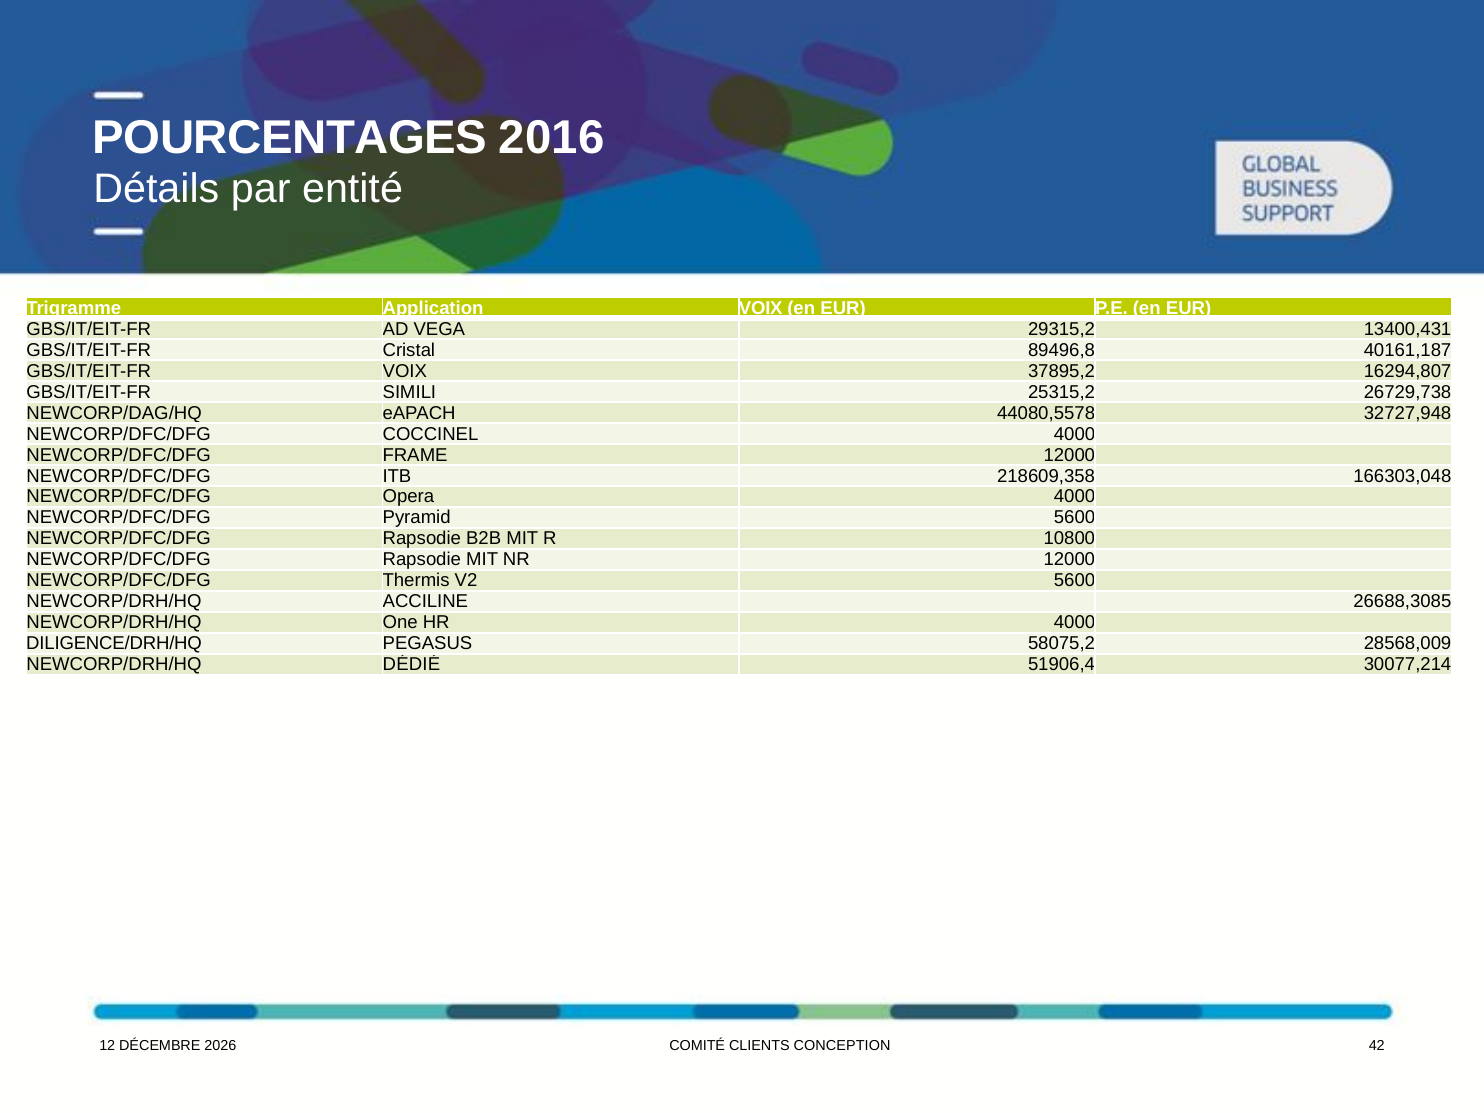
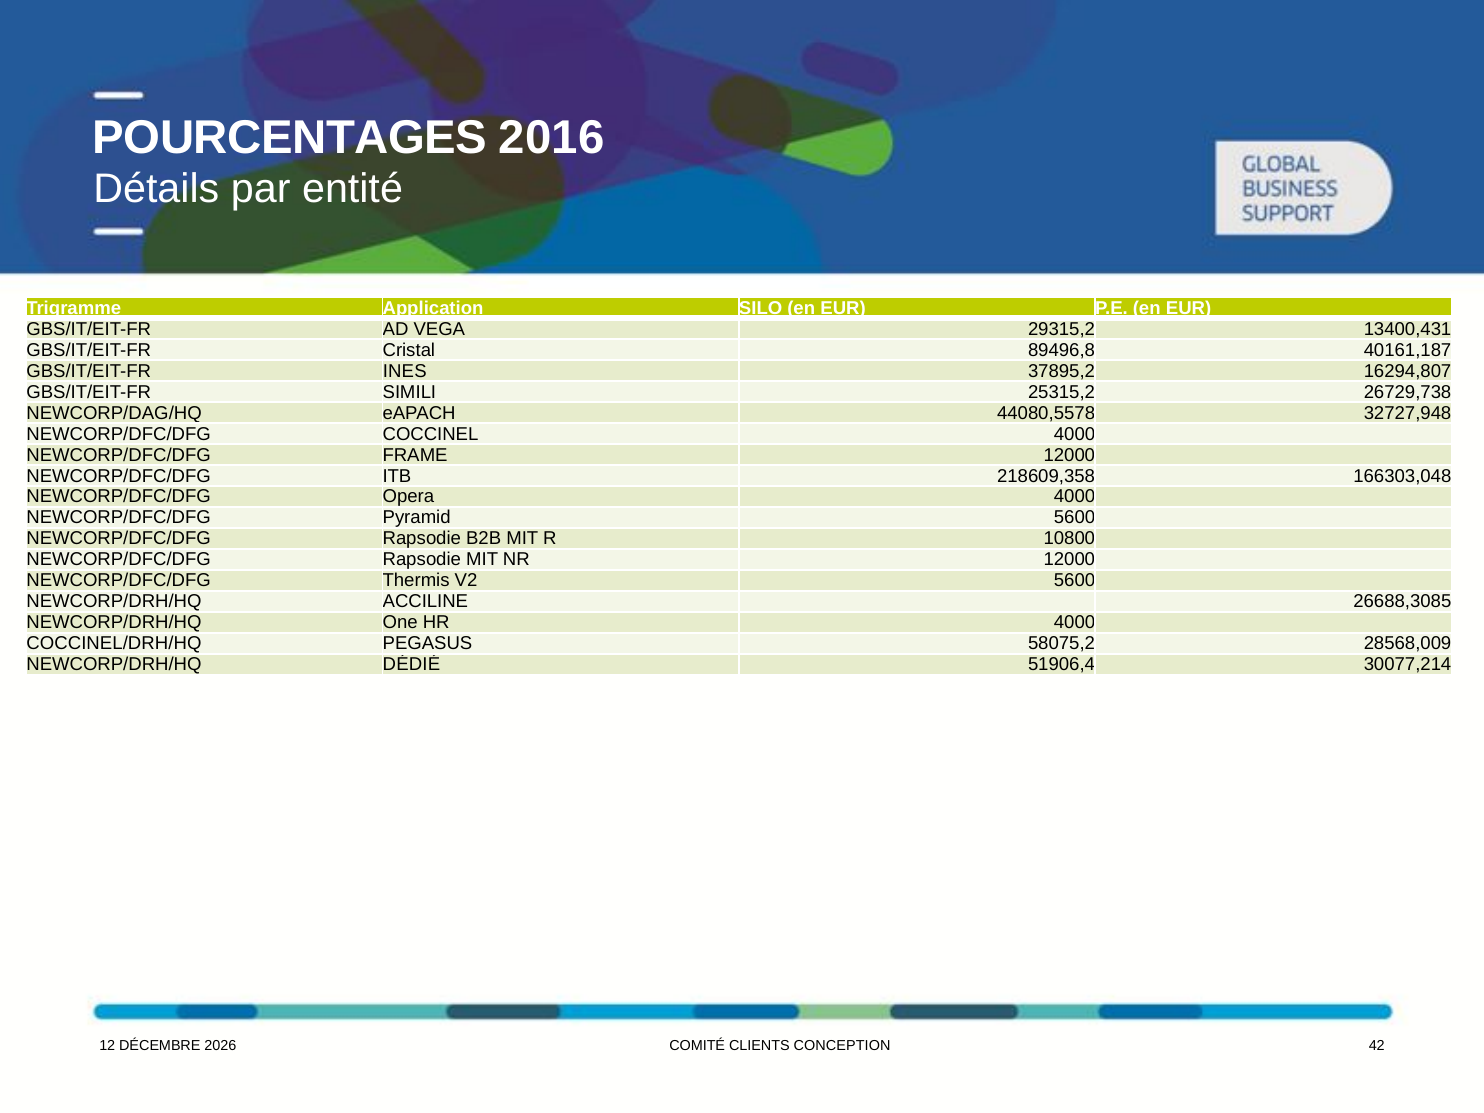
Application VOIX: VOIX -> SILO (761, 308)
GBS/IT/EIT-FR VOIX: VOIX -> INES (405, 371)
DILIGENCE/DRH/HQ: DILIGENCE/DRH/HQ -> COCCINEL/DRH/HQ (114, 644)
